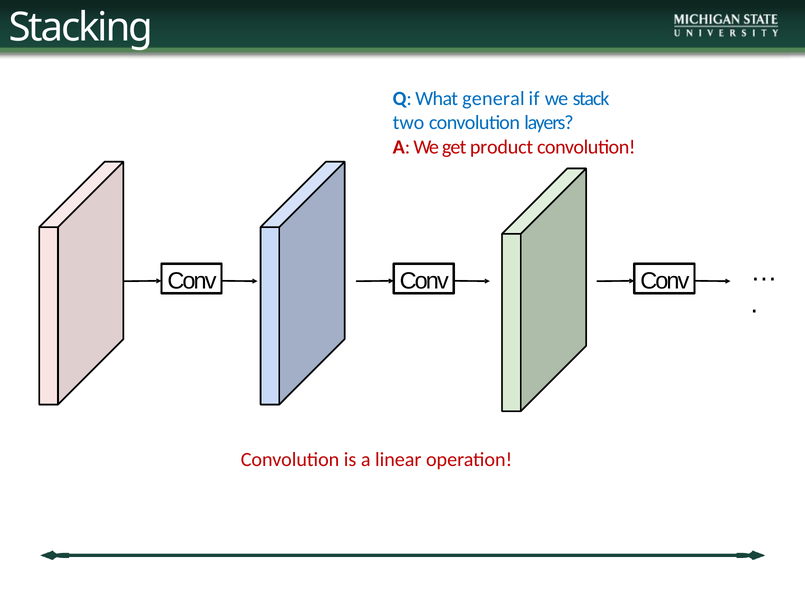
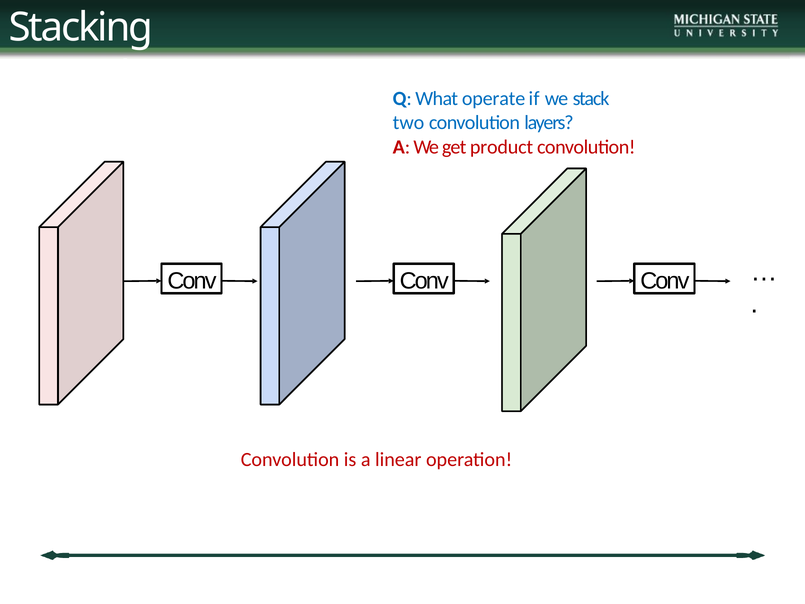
general: general -> operate (494, 98)
